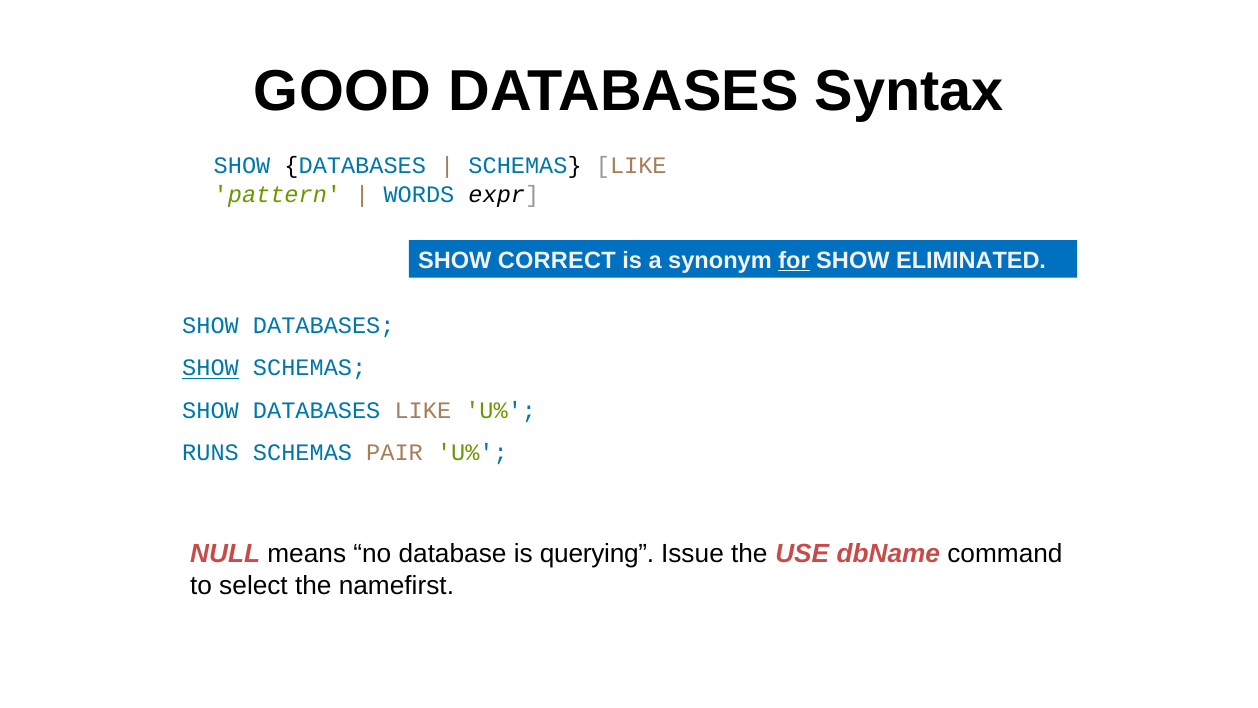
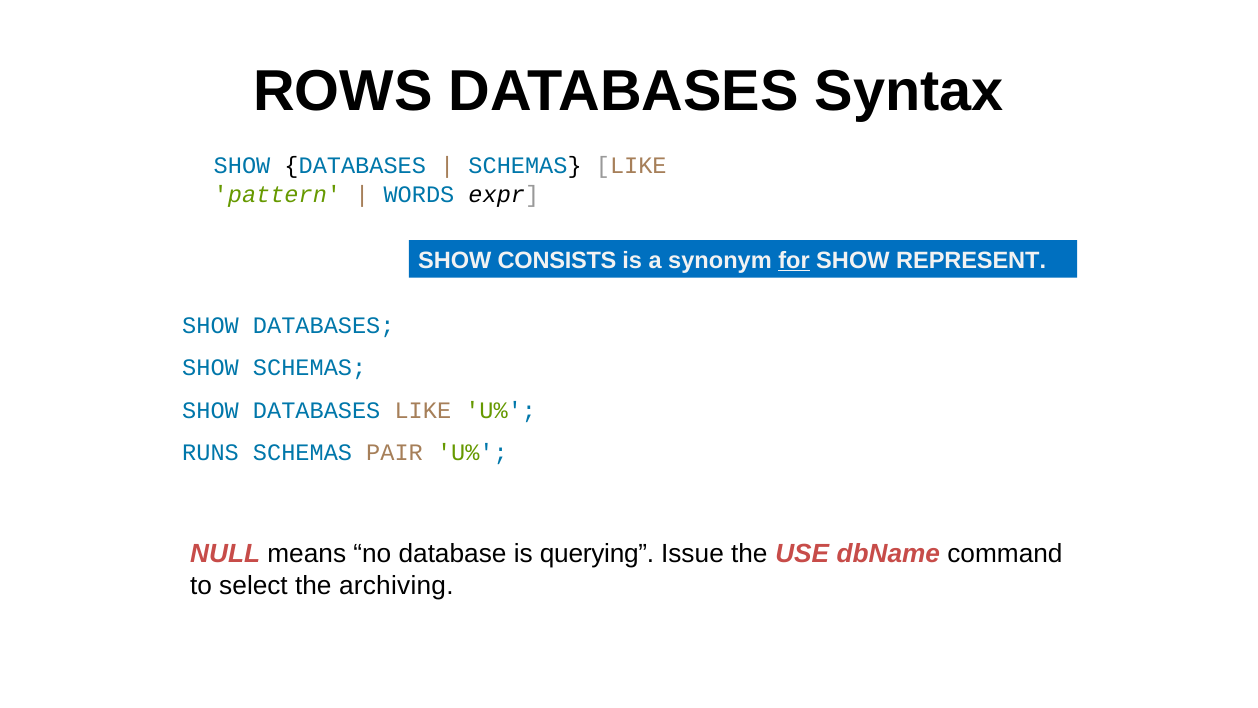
GOOD: GOOD -> ROWS (343, 91)
CORRECT: CORRECT -> CONSISTS (557, 260)
ELIMINATED: ELIMINATED -> REPRESENT (971, 260)
SHOW underline: present -> none (211, 368)
namefirst: namefirst -> archiving (396, 585)
